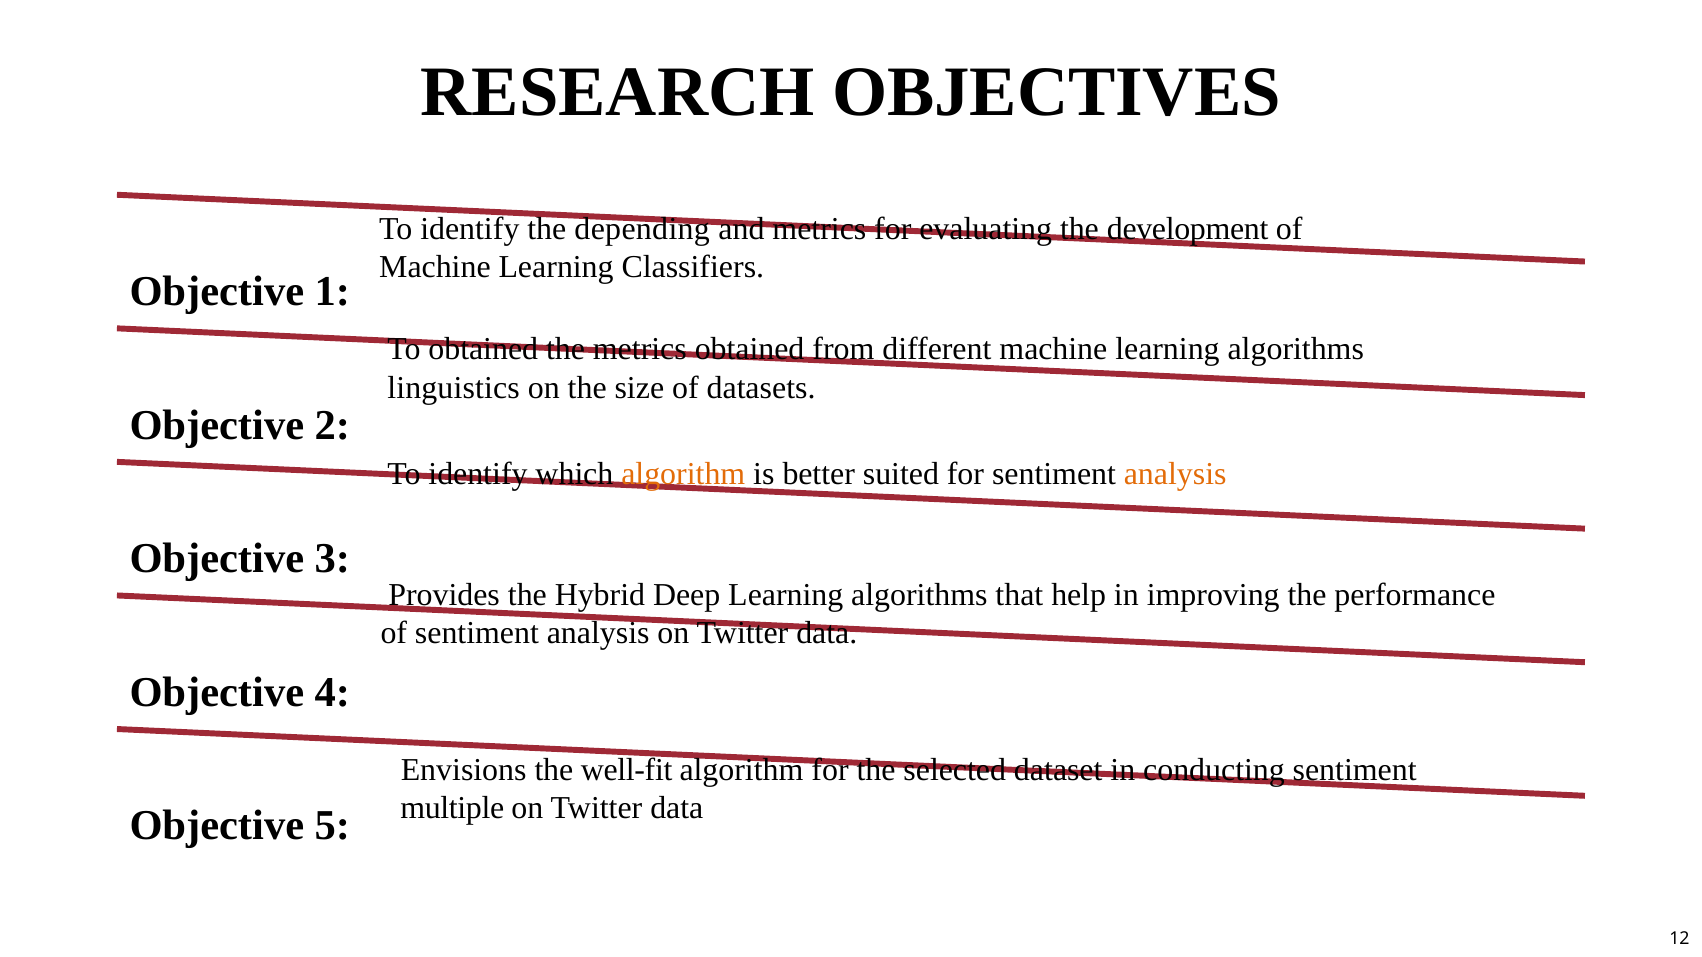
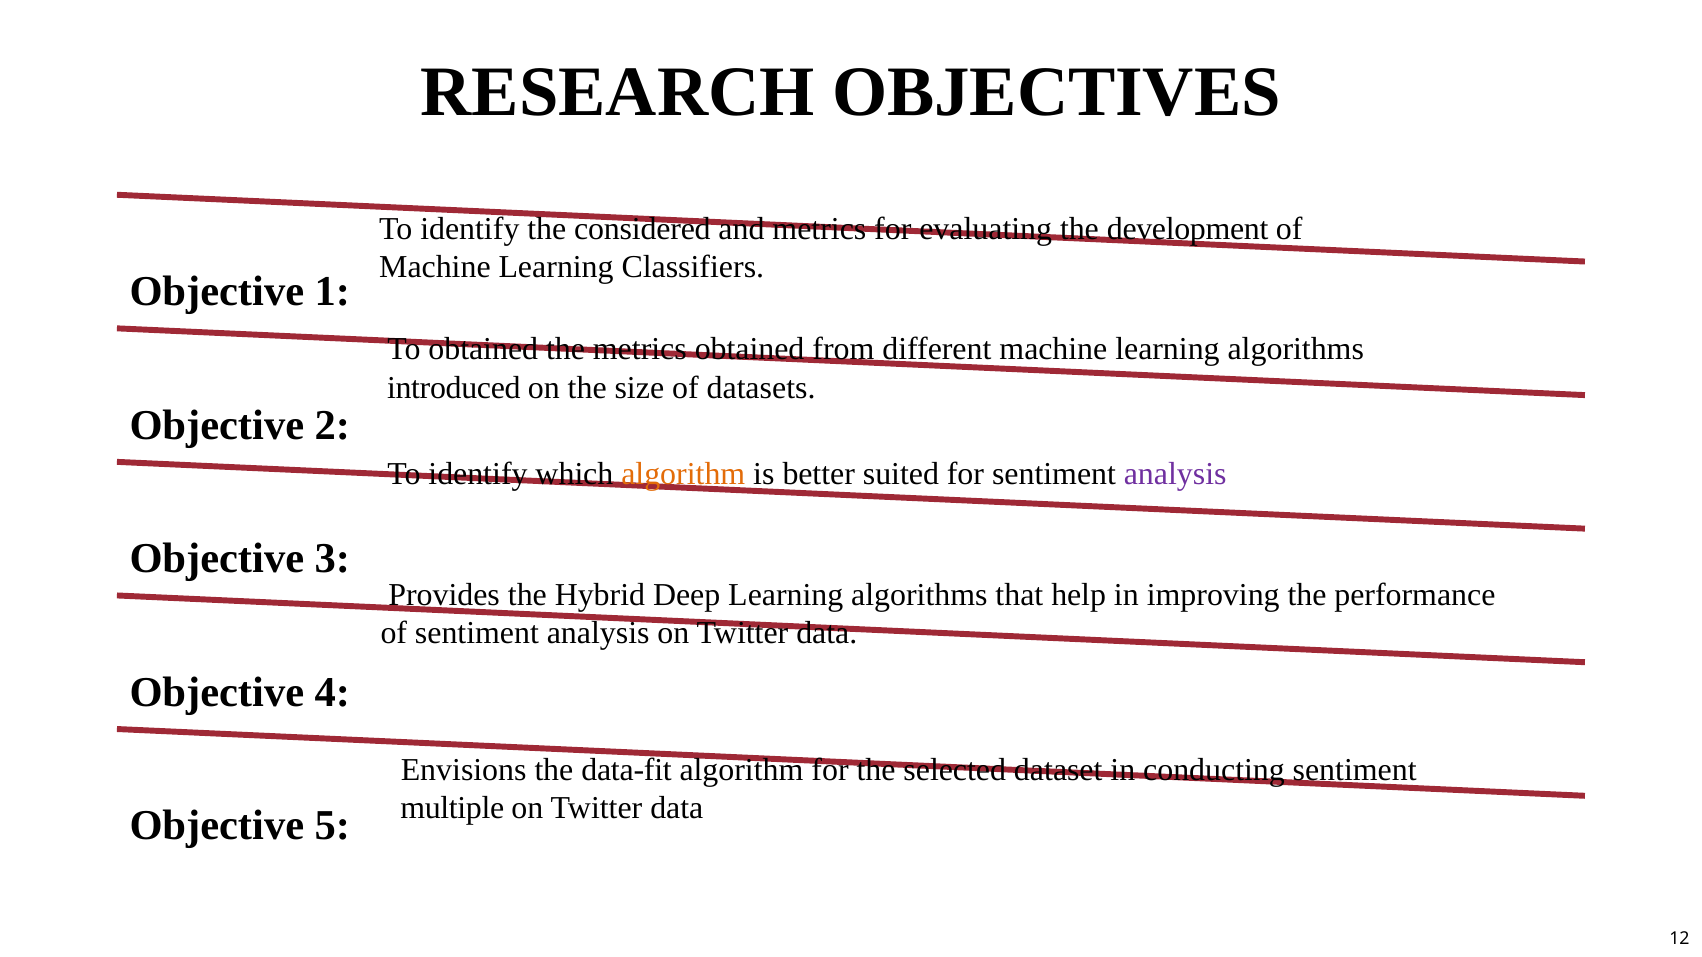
depending: depending -> considered (642, 229)
linguistics: linguistics -> introduced (454, 388)
analysis colour: orange -> purple (1175, 474)
well-fit: well-fit -> data-fit (627, 770)
